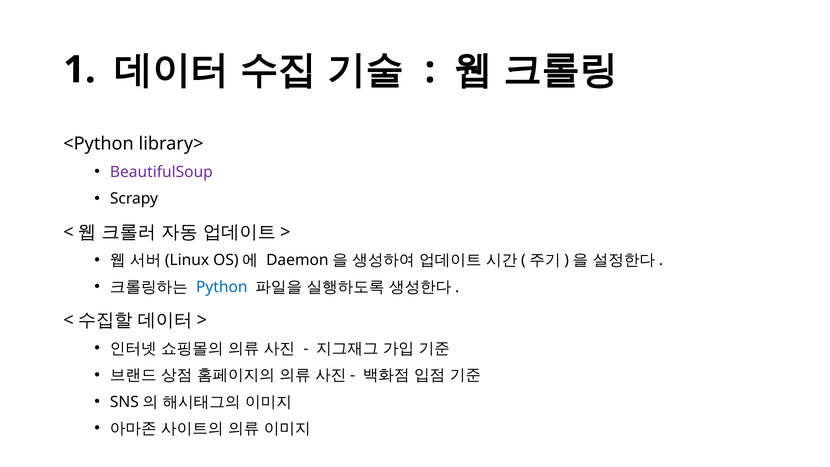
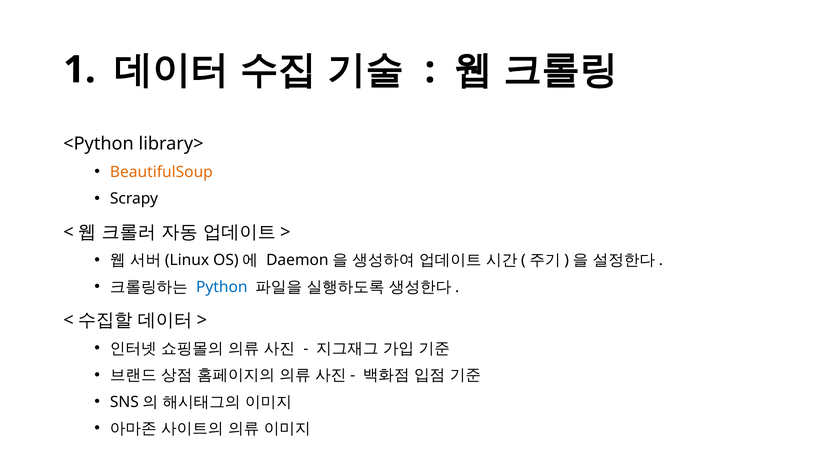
BeautifulSoup colour: purple -> orange (161, 172)
